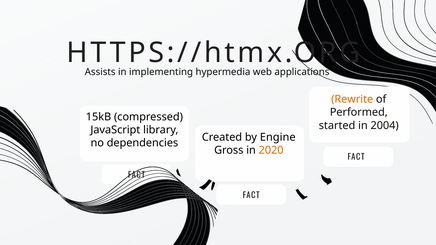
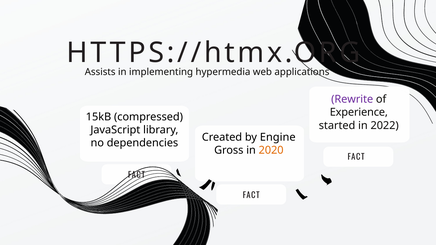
Rewrite colour: orange -> purple (352, 99)
Performed: Performed -> Experience (359, 113)
2004: 2004 -> 2022 (385, 126)
